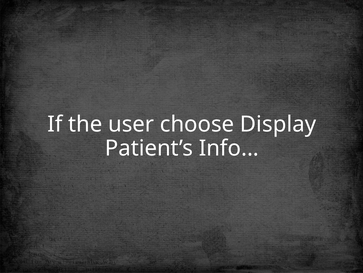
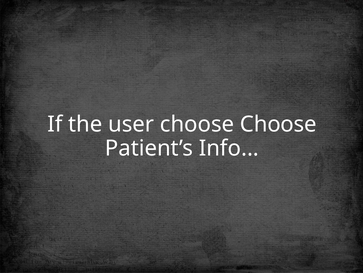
choose Display: Display -> Choose (278, 124)
